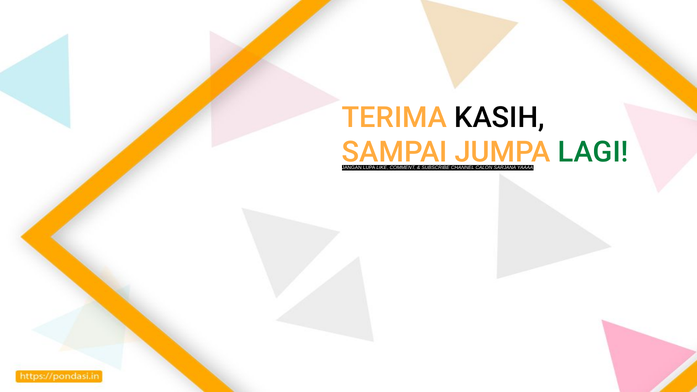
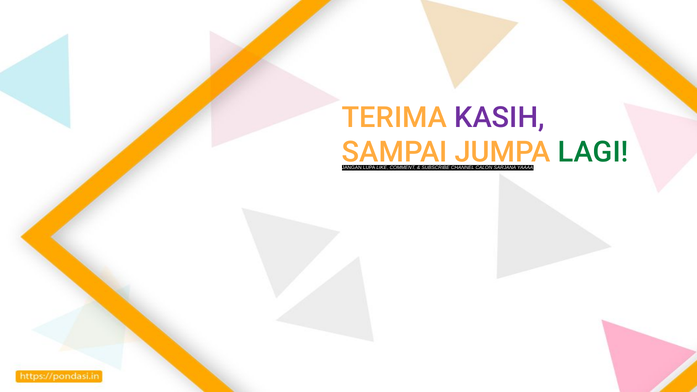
KASIH colour: black -> purple (500, 118)
